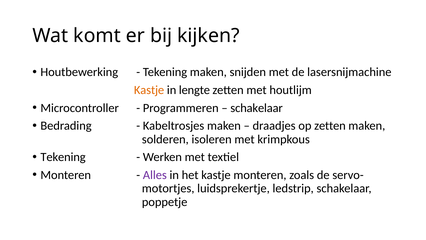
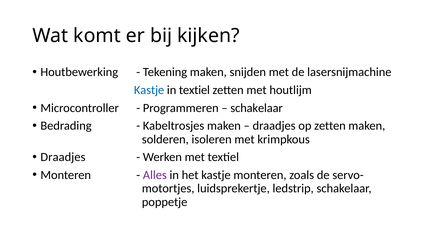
Kastje colour: orange -> blue (149, 90)
in lengte: lengte -> textiel (194, 90)
Tekening: Tekening -> Draadjes (63, 157)
